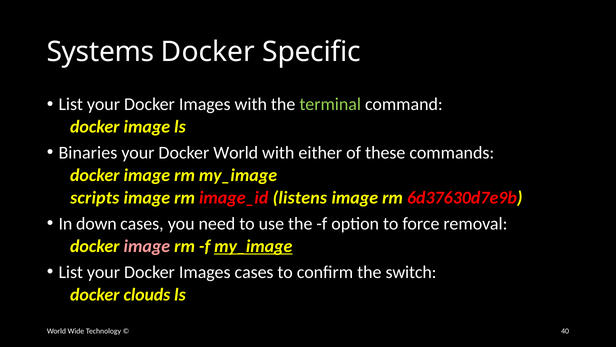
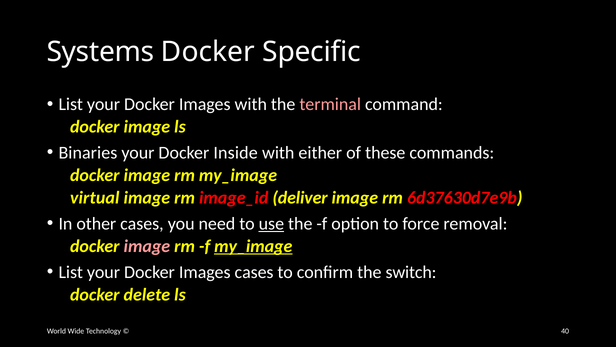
terminal colour: light green -> pink (330, 104)
Docker World: World -> Inside (236, 152)
scripts: scripts -> virtual (95, 198)
listens: listens -> deliver (300, 198)
down: down -> other (96, 223)
use underline: none -> present (271, 223)
clouds: clouds -> delete (147, 294)
